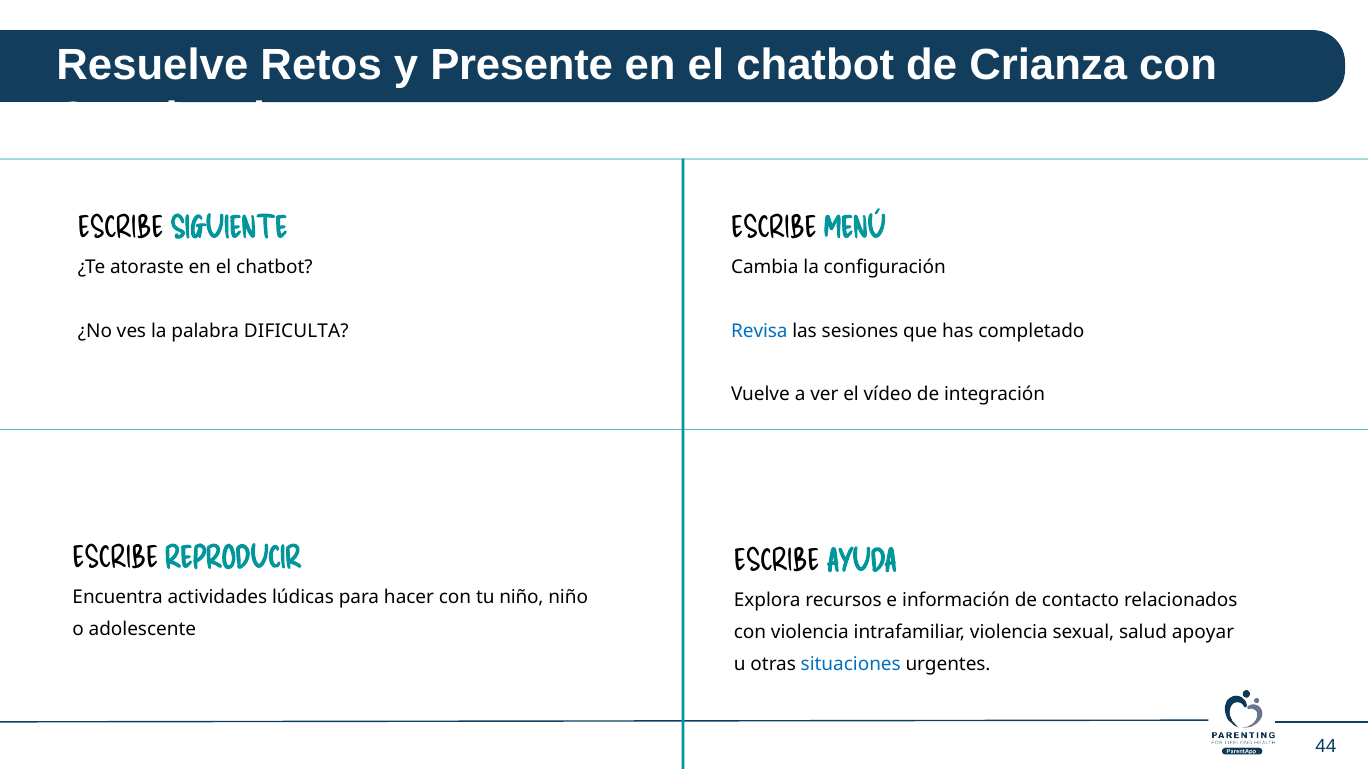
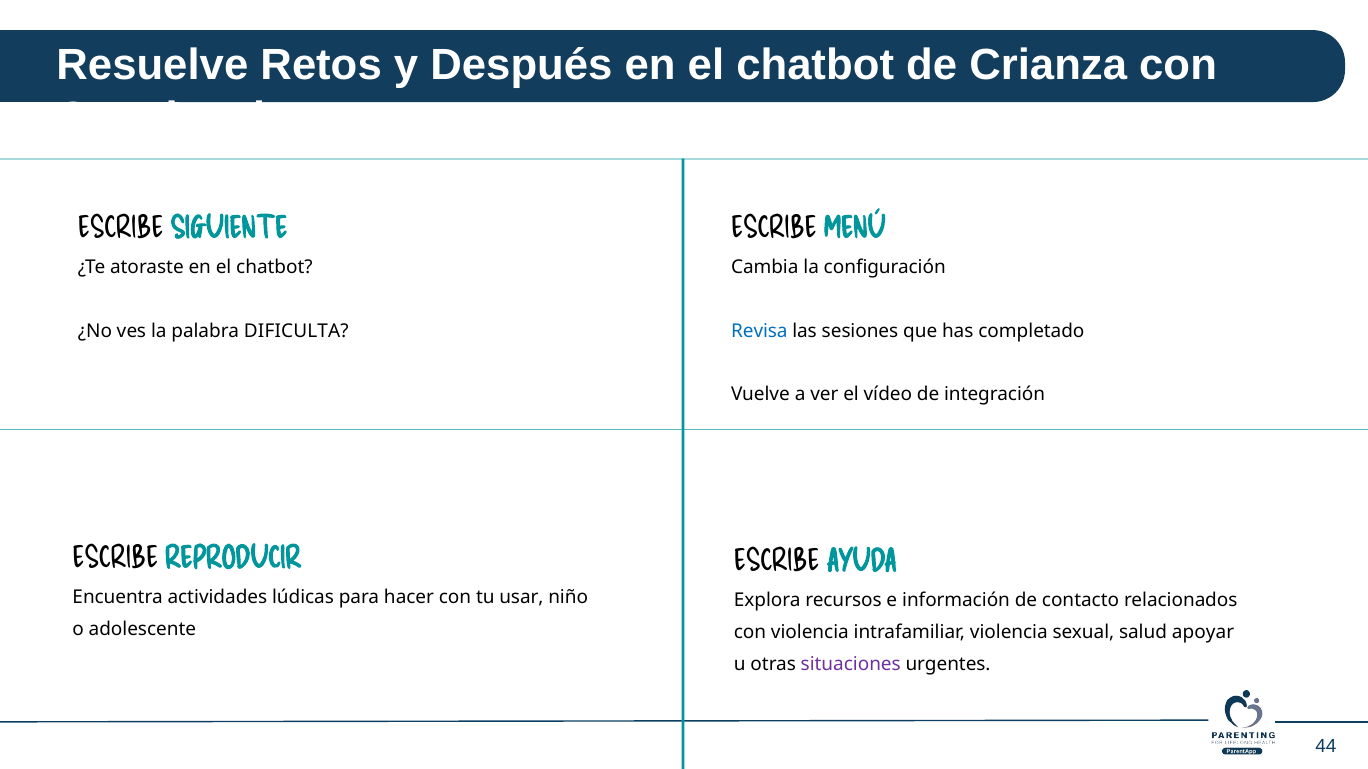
Presente: Presente -> Después (521, 66)
tu niño: niño -> usar (521, 597)
situaciones colour: blue -> purple (851, 664)
